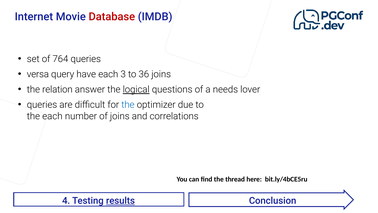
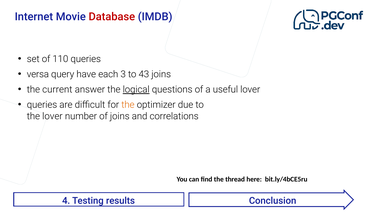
764: 764 -> 110 (60, 59)
36: 36 -> 43 (144, 74)
relation: relation -> current (57, 89)
needs: needs -> useful (225, 89)
the colour: blue -> orange (128, 105)
the each: each -> lover (52, 116)
results underline: present -> none (120, 200)
